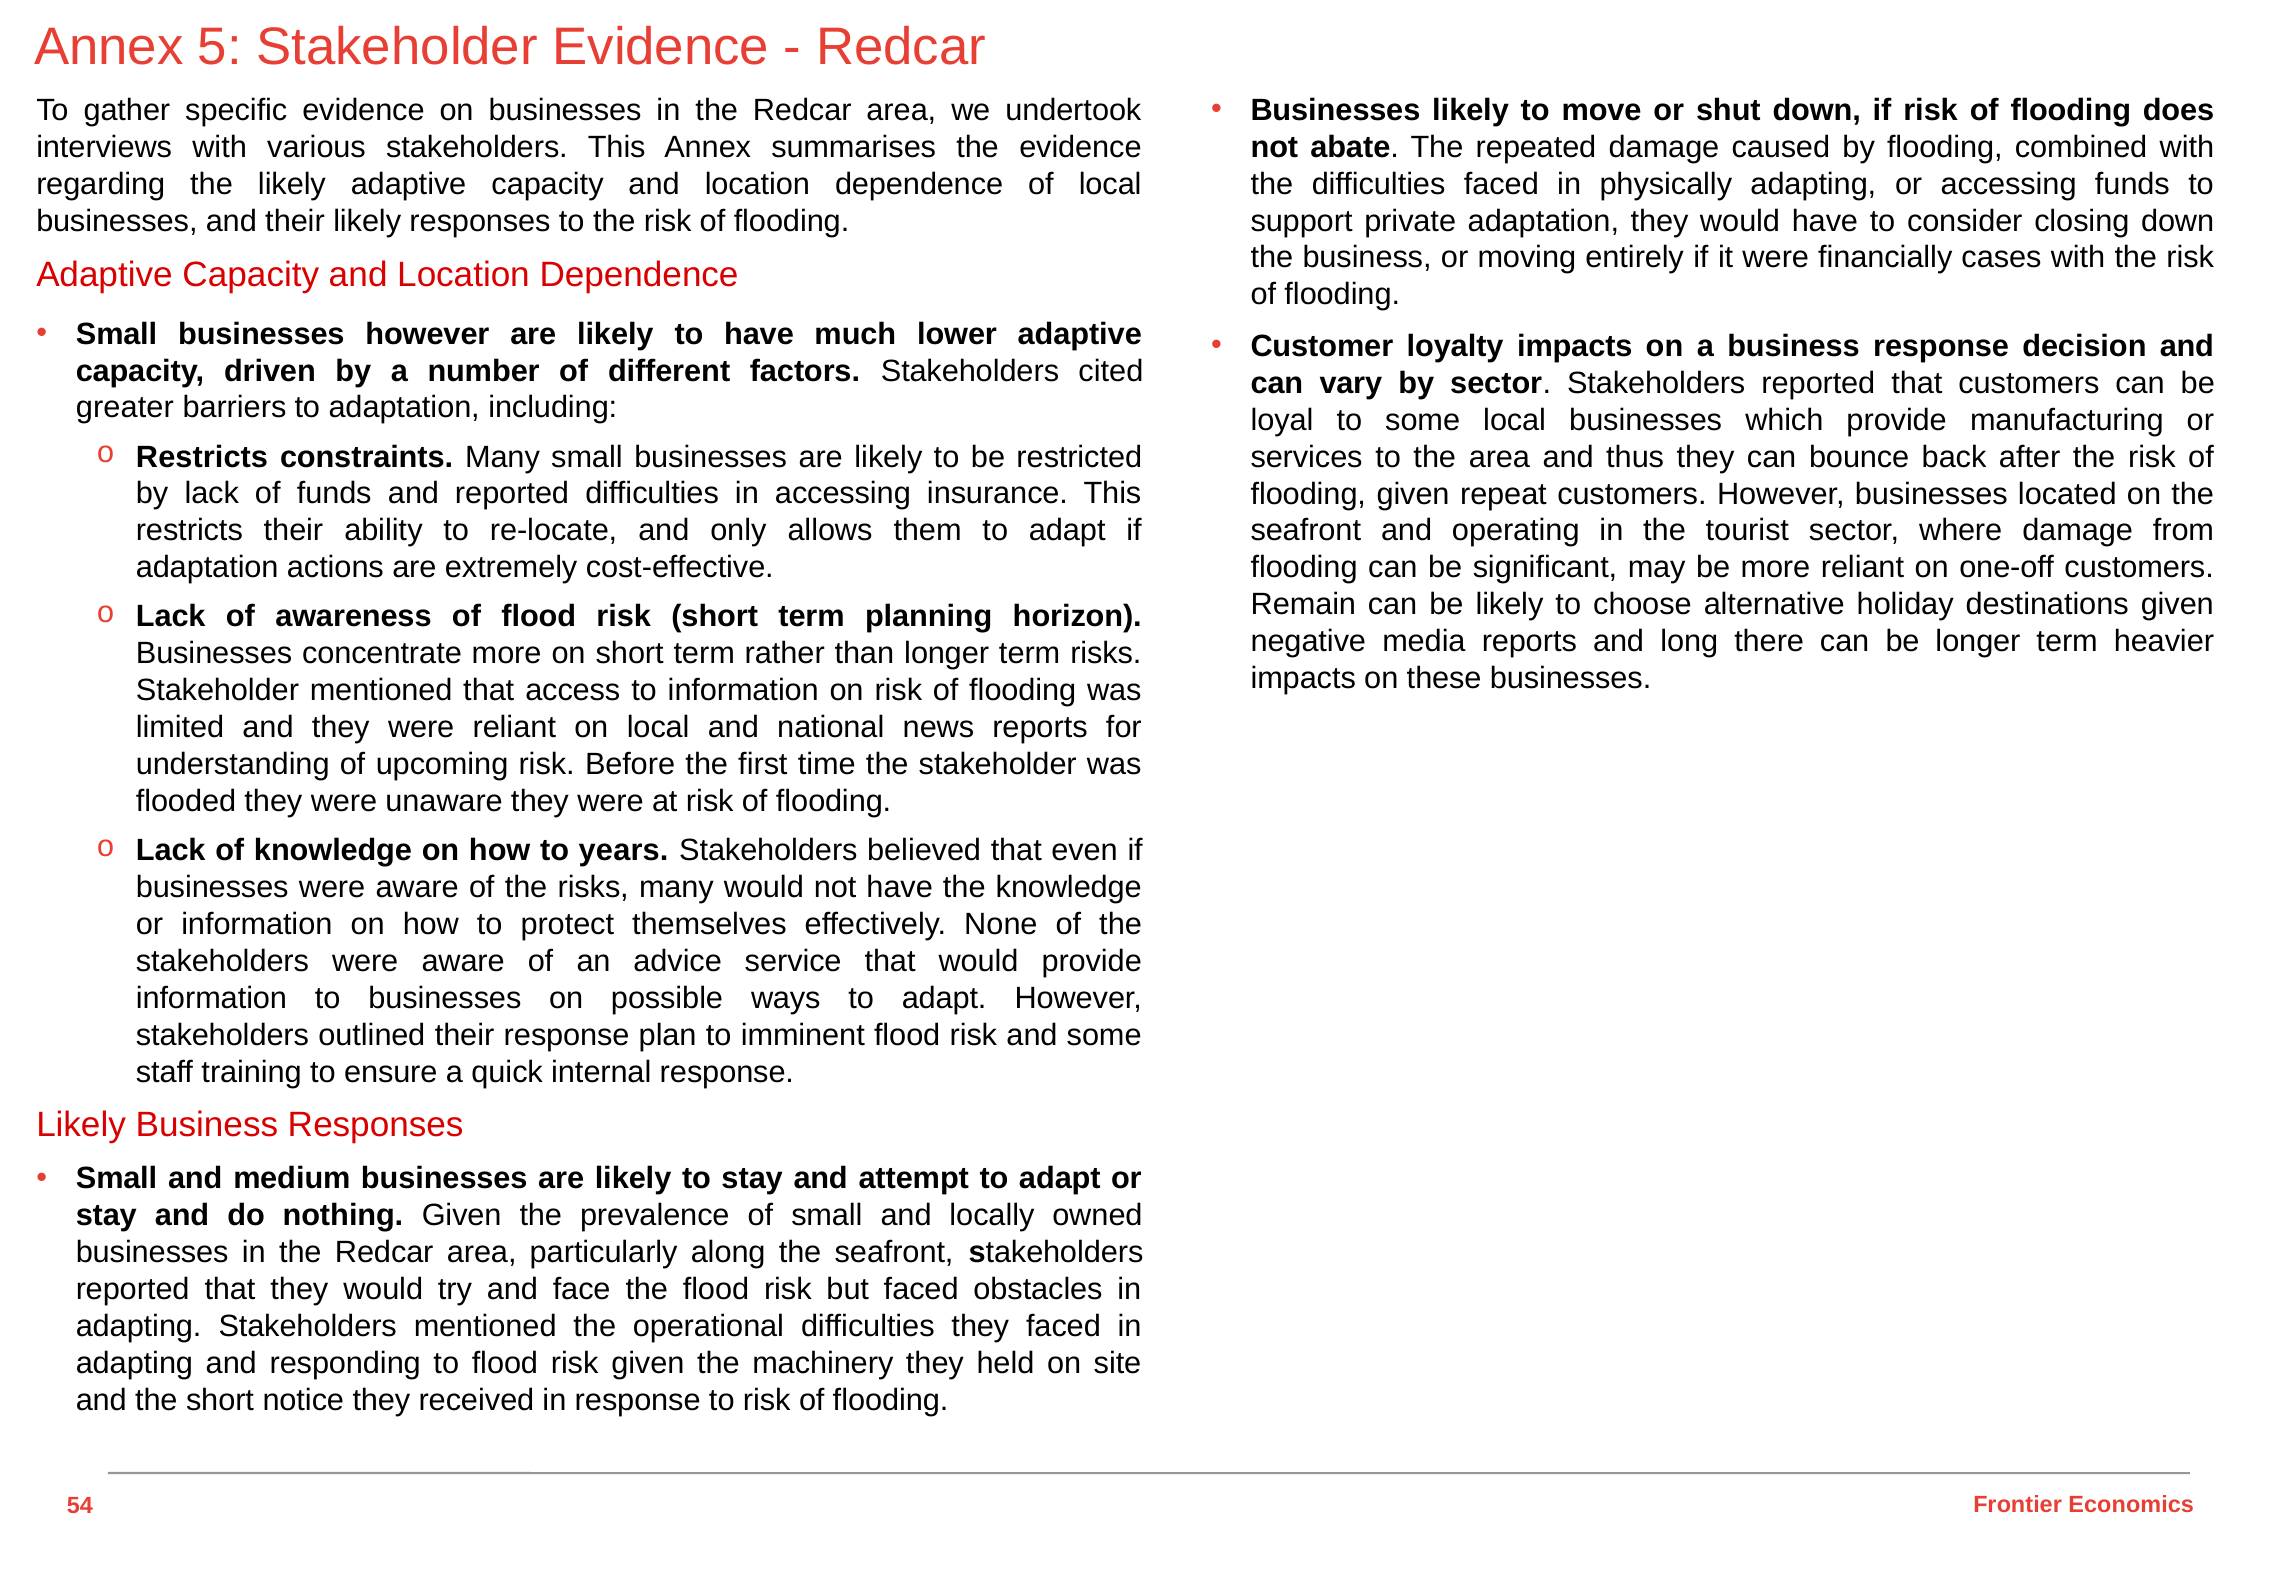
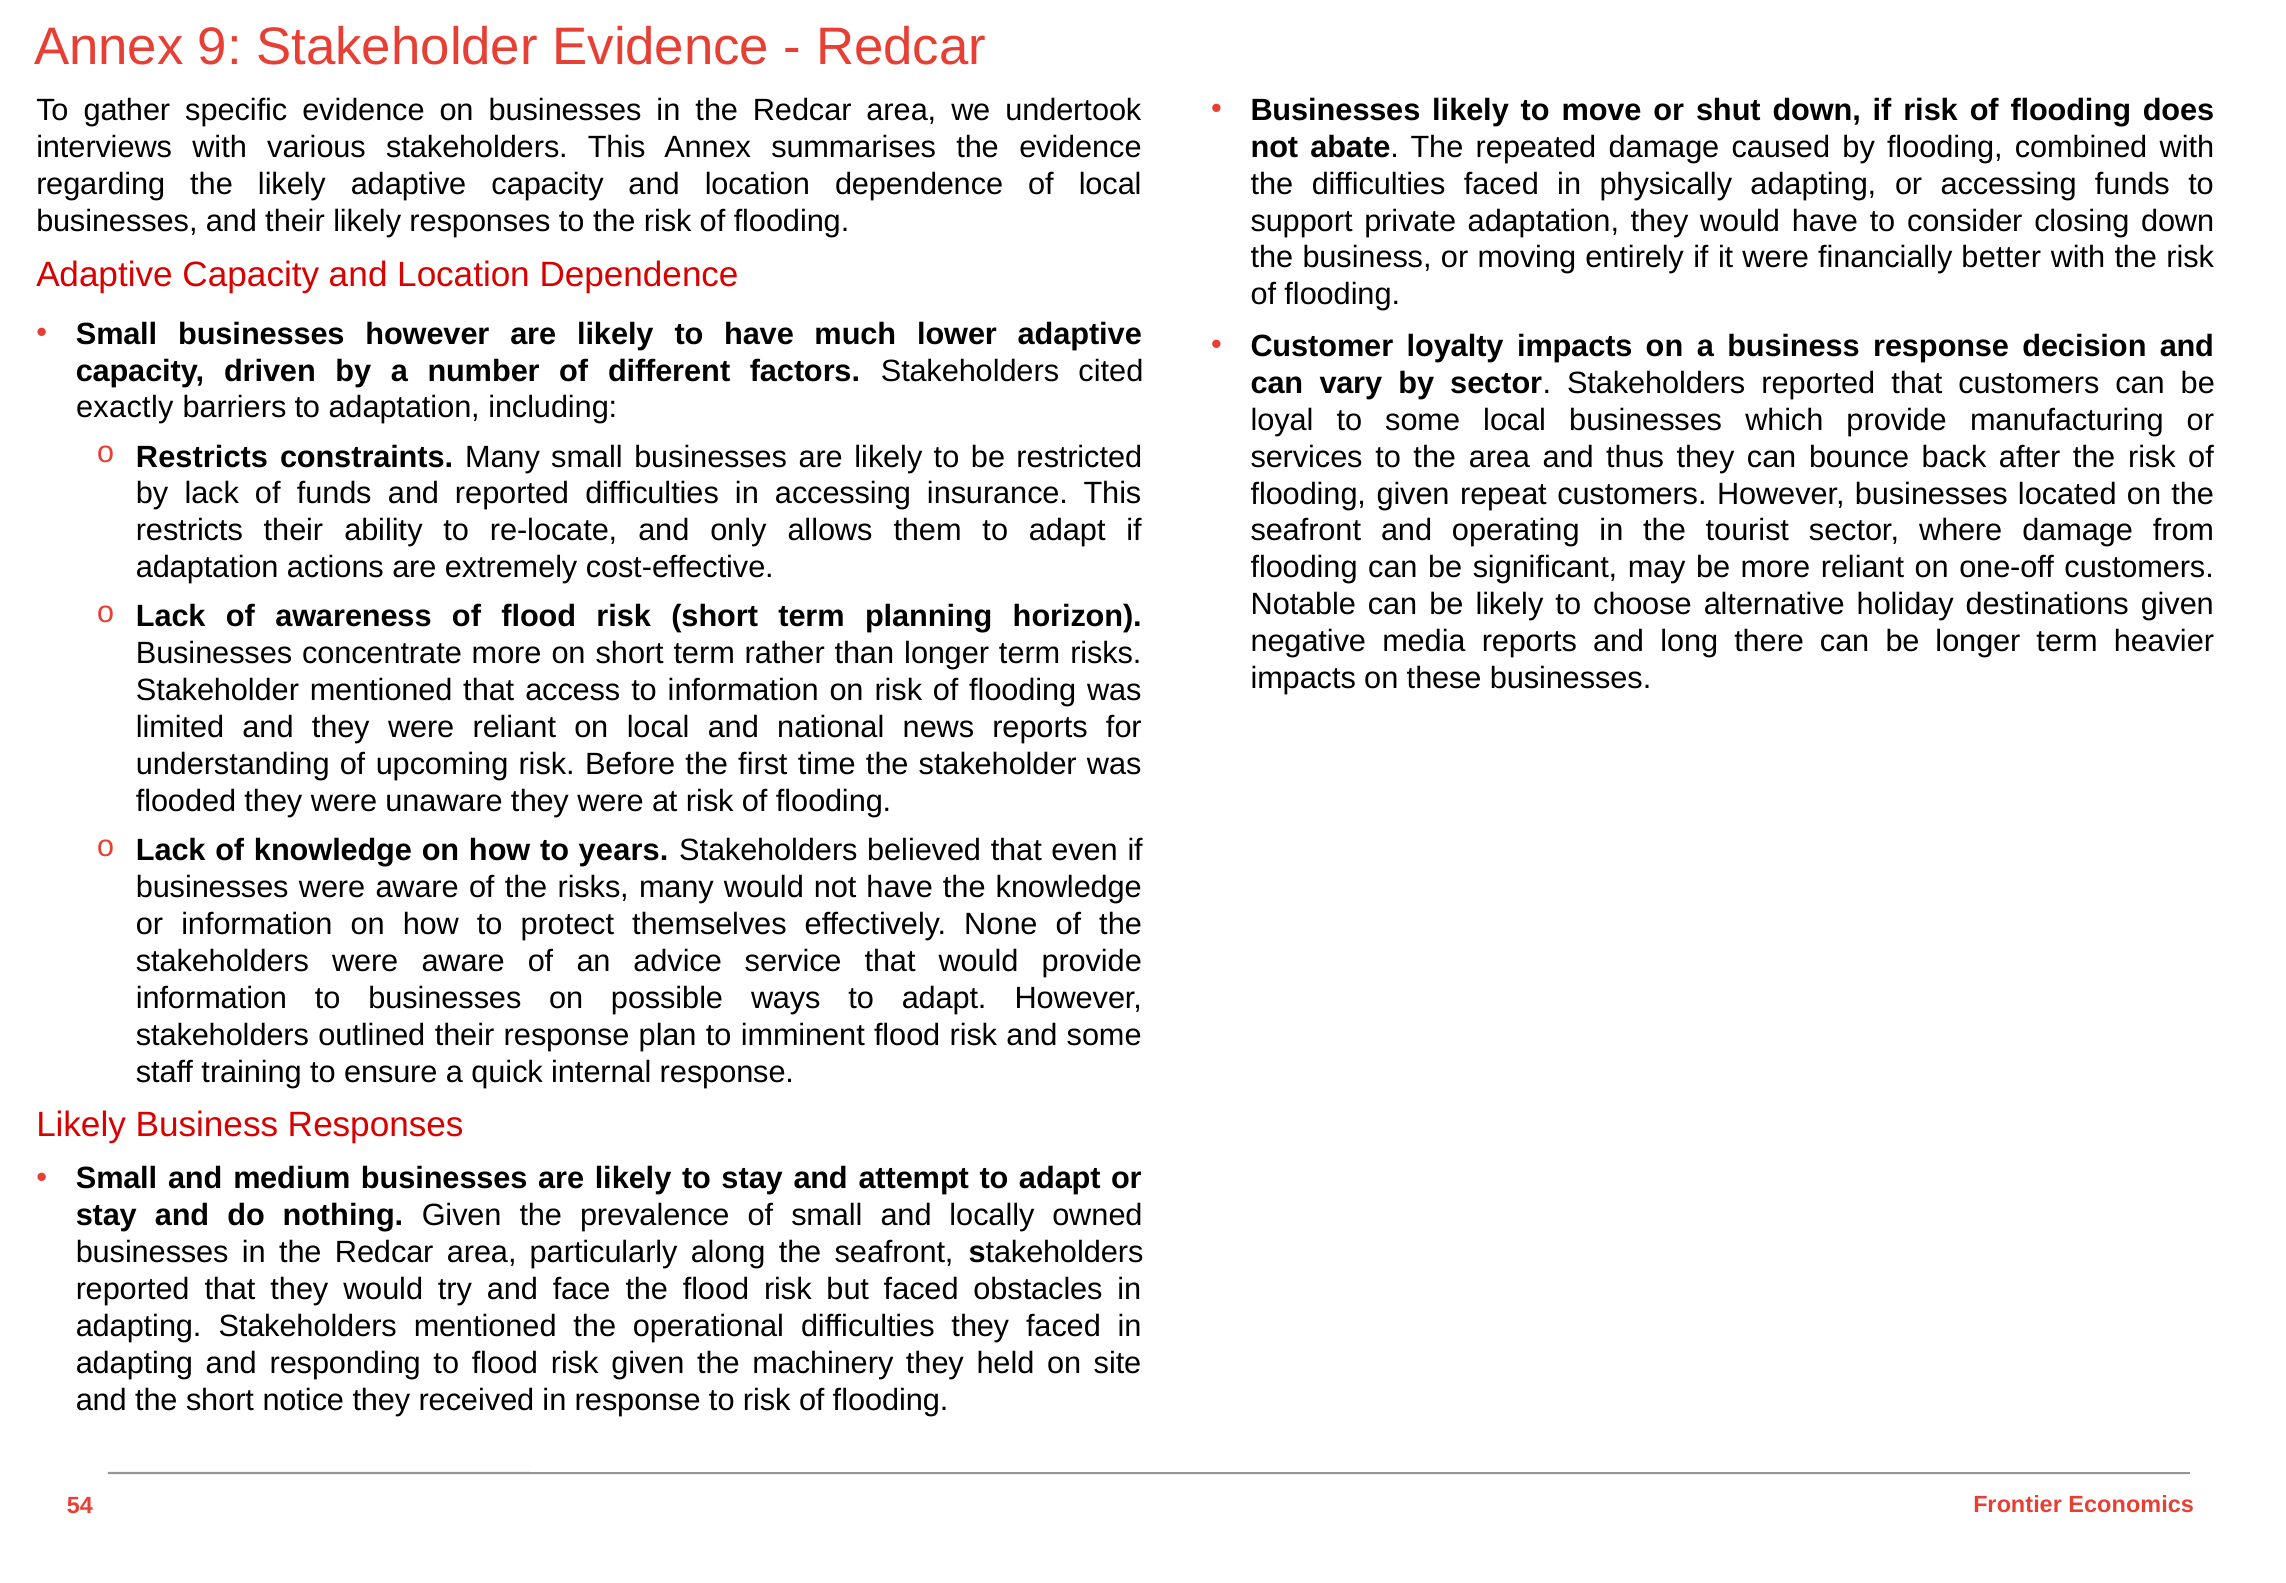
5: 5 -> 9 (220, 47)
cases: cases -> better (2001, 258)
greater: greater -> exactly (125, 408)
Remain: Remain -> Notable (1303, 604)
